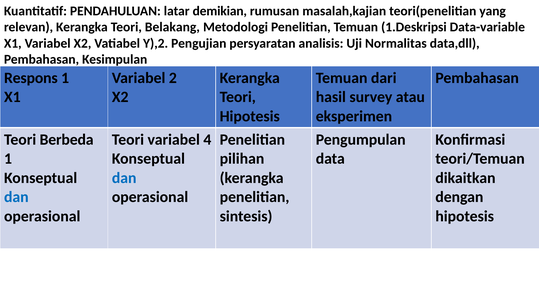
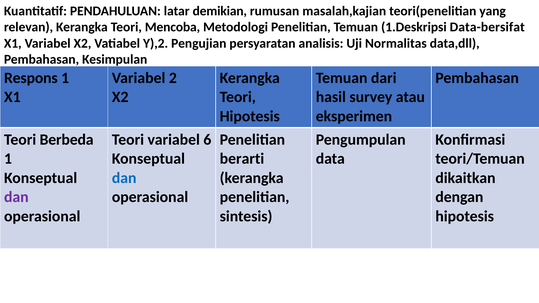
Belakang: Belakang -> Mencoba (172, 27)
Data-variable: Data-variable -> Data-bersifat (487, 27)
4: 4 -> 6 (207, 140)
pilihan: pilihan -> berarti (242, 159)
dan colour: blue -> purple (16, 197)
